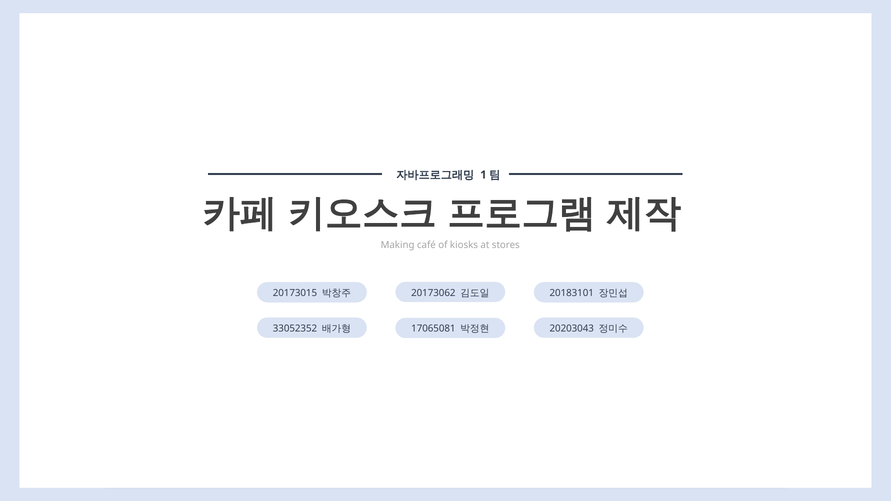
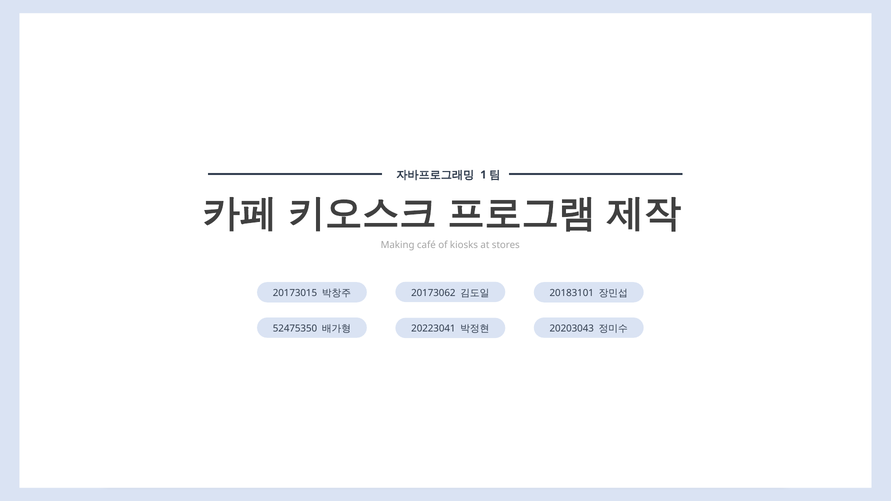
33052352: 33052352 -> 52475350 (295, 328)
17065081: 17065081 -> 20223041 (433, 329)
